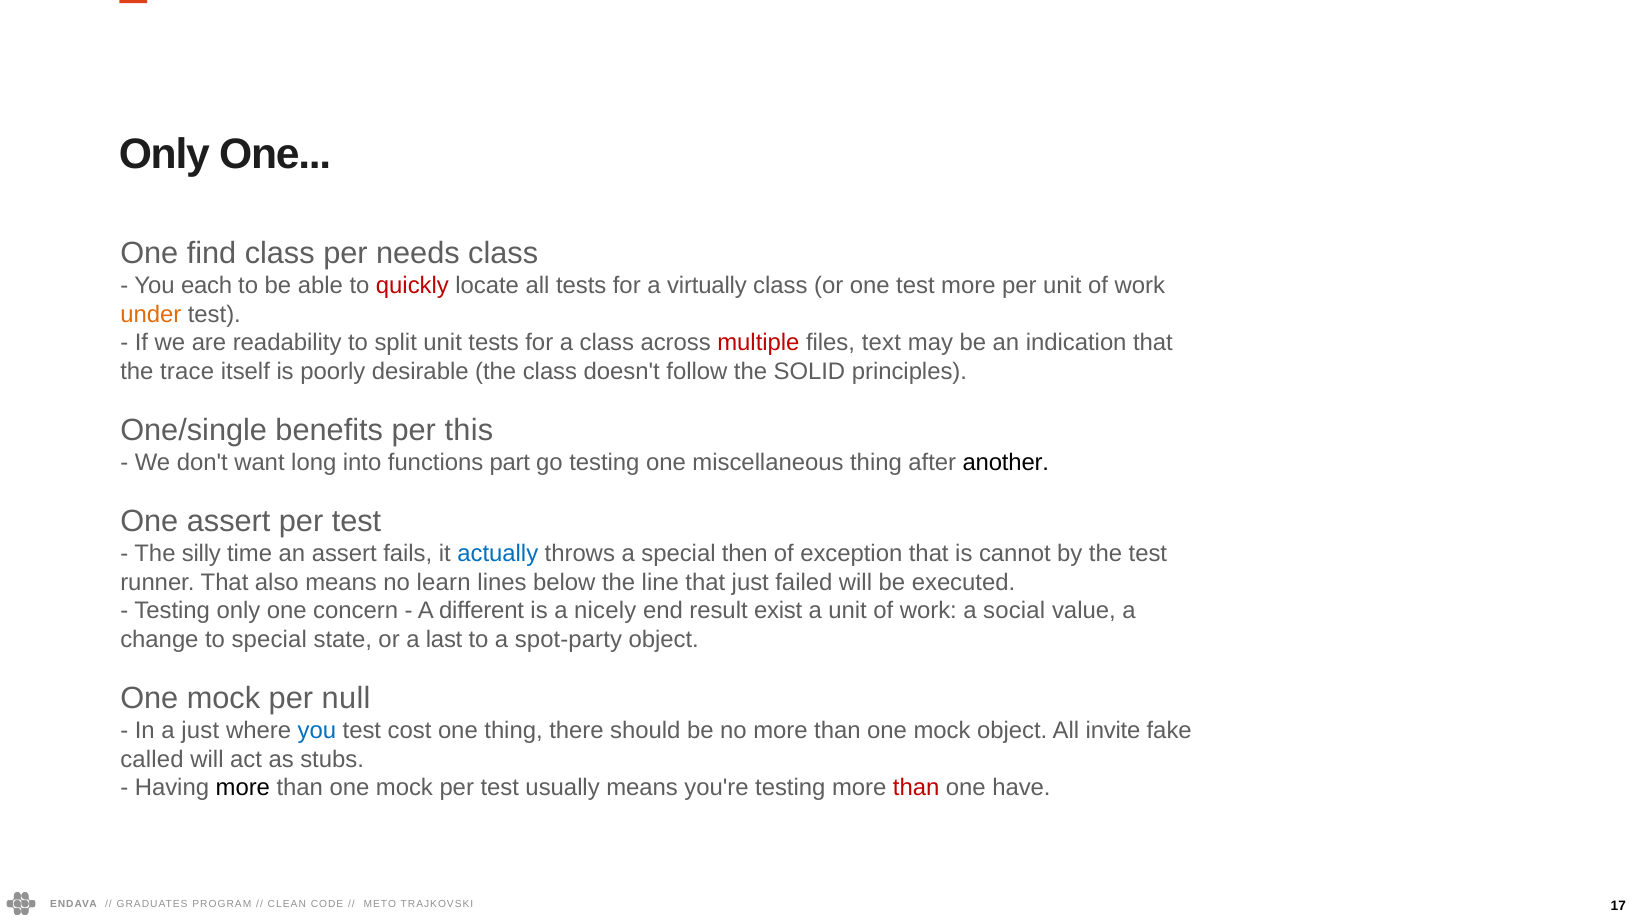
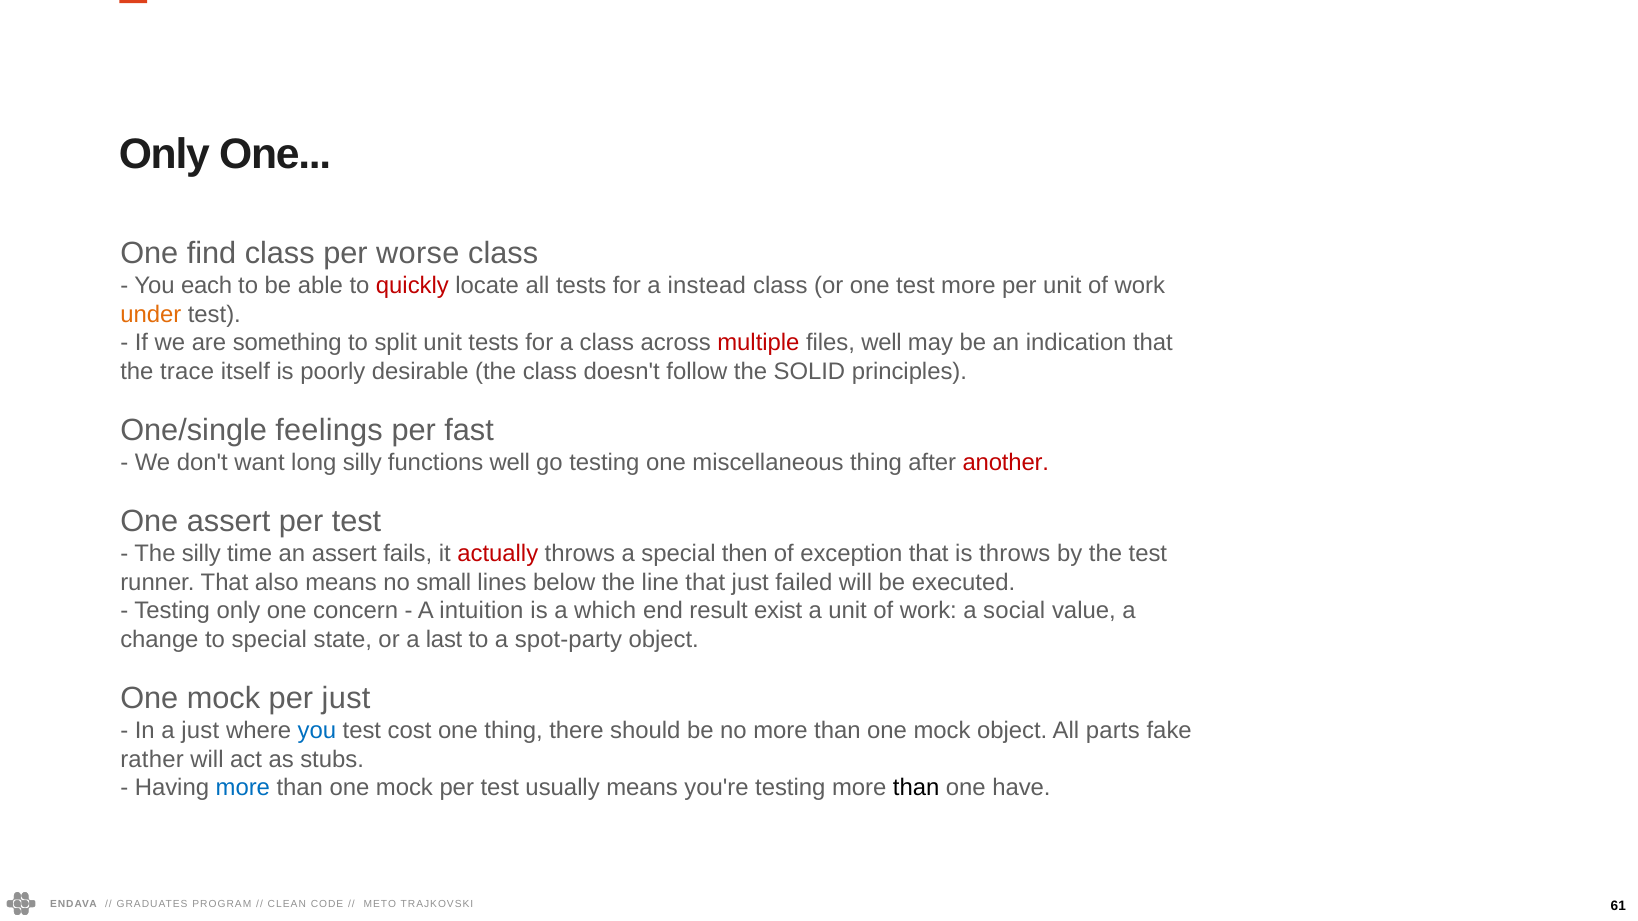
needs: needs -> worse (418, 253)
virtually: virtually -> instead (707, 286)
readability: readability -> something (287, 343)
files text: text -> well (882, 343)
benefits: benefits -> feelings (329, 430)
this: this -> fast (469, 430)
long into: into -> silly (362, 463)
functions part: part -> well (510, 463)
another colour: black -> red (1006, 463)
actually colour: blue -> red (498, 554)
is cannot: cannot -> throws (1015, 554)
learn: learn -> small (444, 583)
different: different -> intuition (481, 611)
nicely: nicely -> which (605, 611)
per null: null -> just (346, 699)
invite: invite -> parts (1113, 731)
called: called -> rather (152, 760)
more colour: black -> blue (243, 788)
than colour: red -> black (916, 788)
17: 17 -> 61 (1618, 907)
